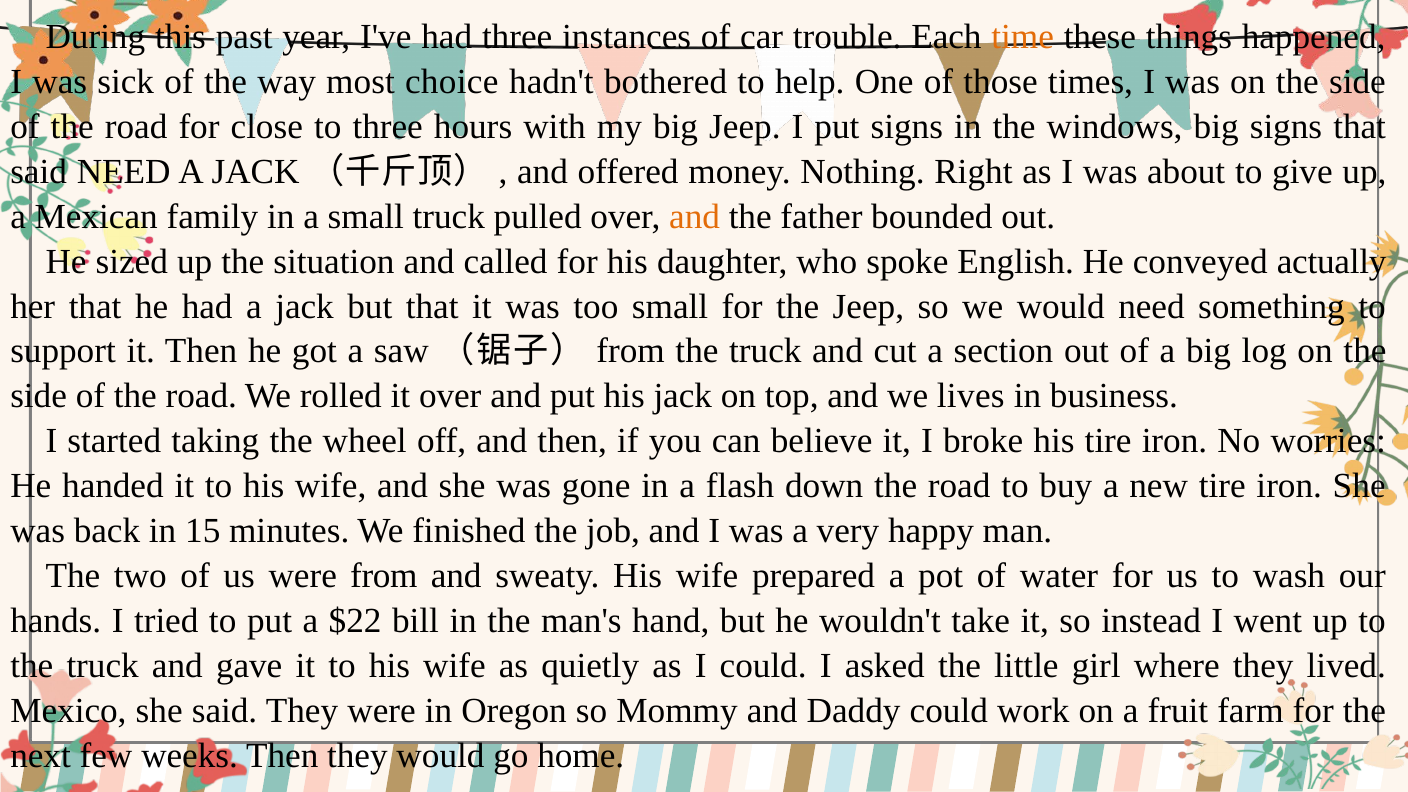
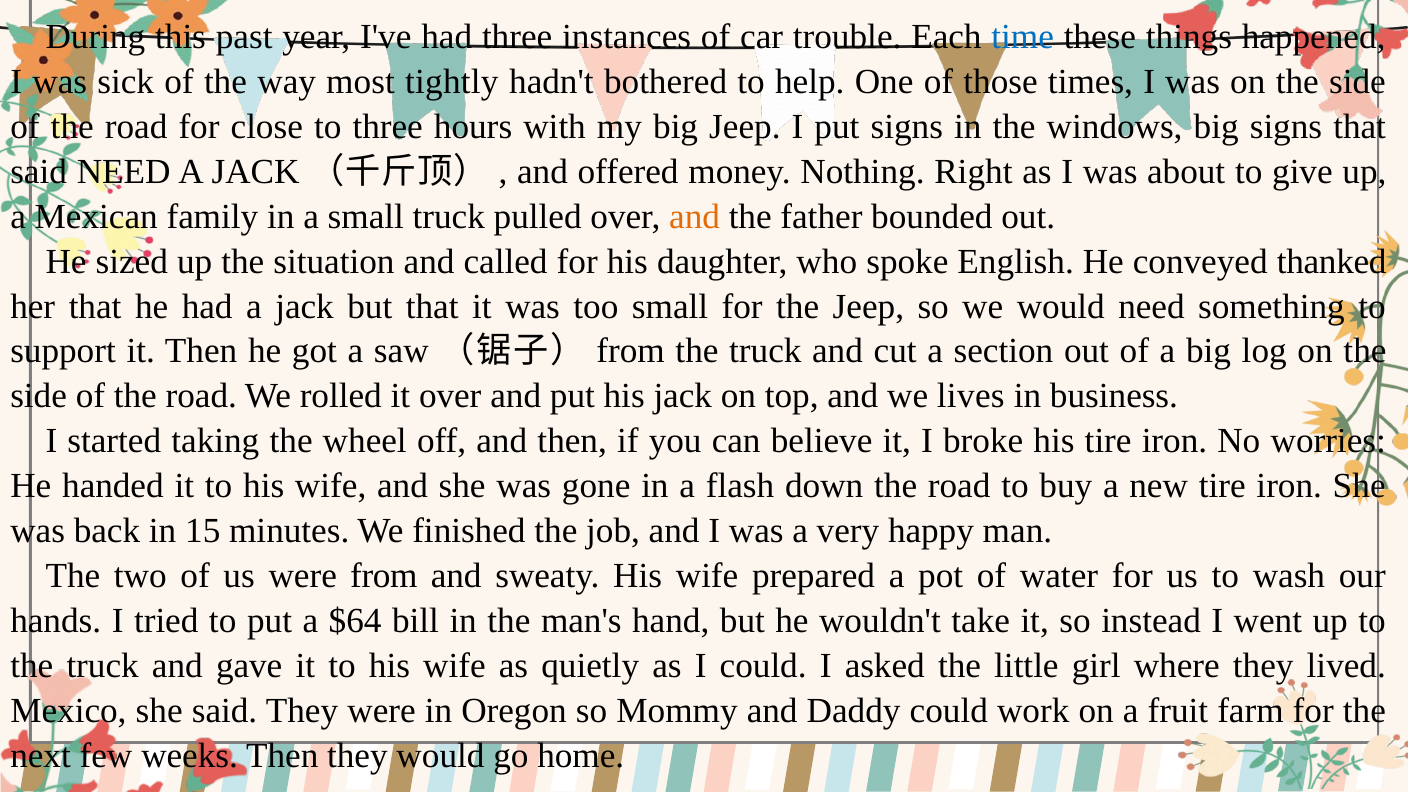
time colour: orange -> blue (1023, 37)
choice: choice -> tightly (452, 82)
actually: actually -> thanked (1332, 261)
$22: $22 -> $64 (355, 621)
